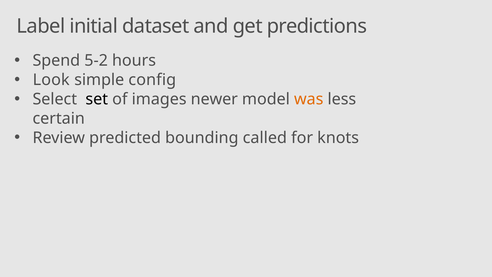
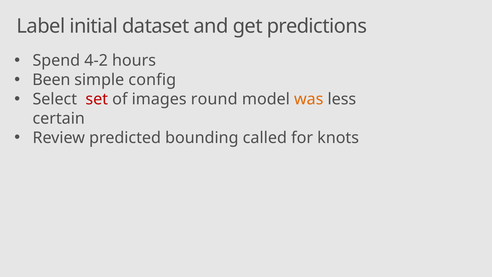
5-2: 5-2 -> 4-2 (96, 61)
Look: Look -> Been (51, 80)
set colour: black -> red (97, 99)
newer: newer -> round (214, 99)
